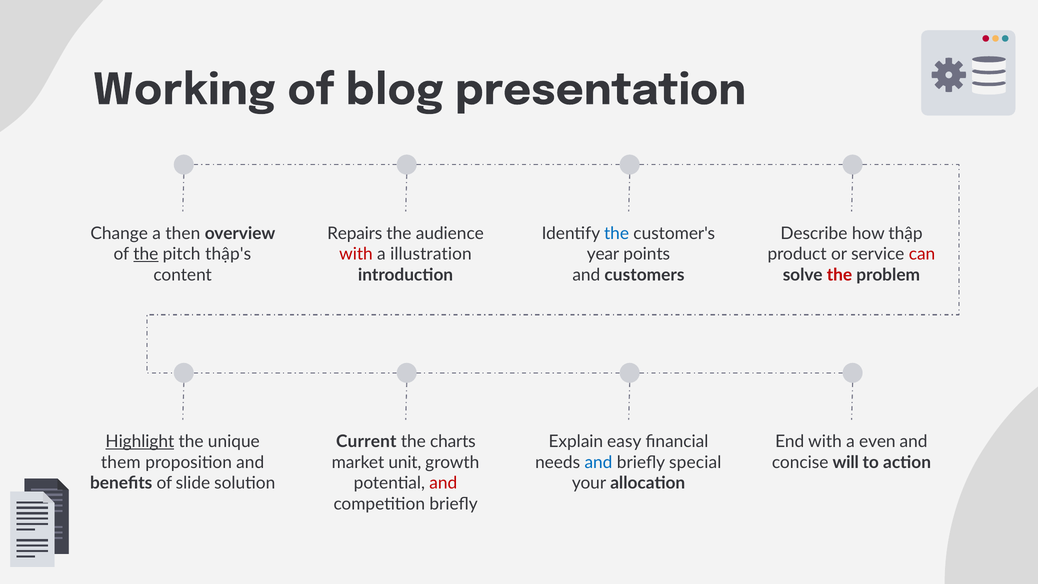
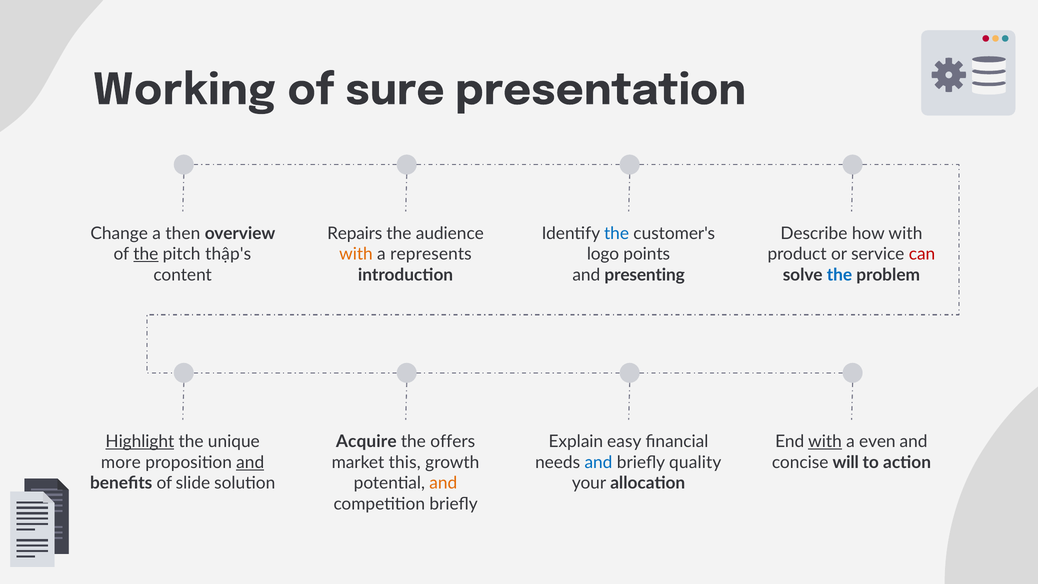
blog: blog -> sure (395, 90)
how thập: thập -> with (905, 233)
with colour: red -> orange (356, 254)
illustration: illustration -> represents (431, 254)
year: year -> logo (603, 254)
customers: customers -> presenting (645, 275)
the colour: red -> blue (839, 275)
Current: Current -> Acquire (366, 442)
charts: charts -> offers (453, 442)
with underline: none -> present (825, 442)
them: them -> more (121, 462)
and underline: none -> present (250, 462)
unit: unit -> this (405, 462)
special: special -> quality (695, 462)
and colour: red -> orange (443, 483)
